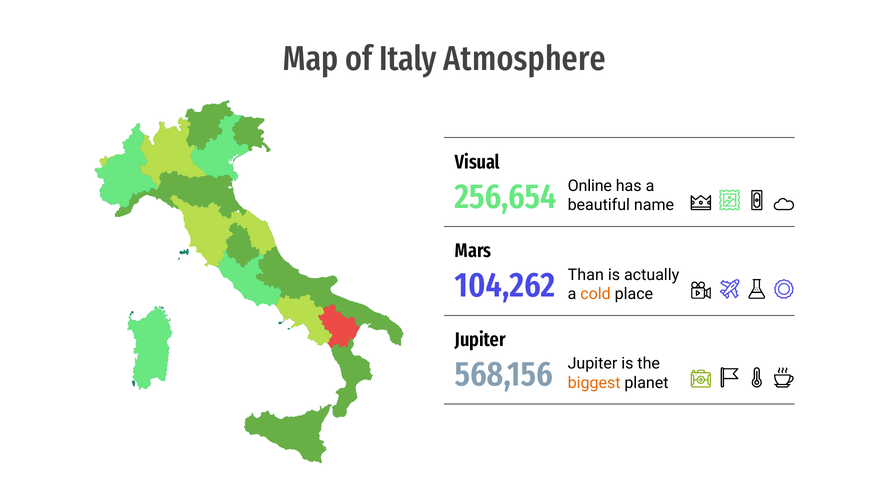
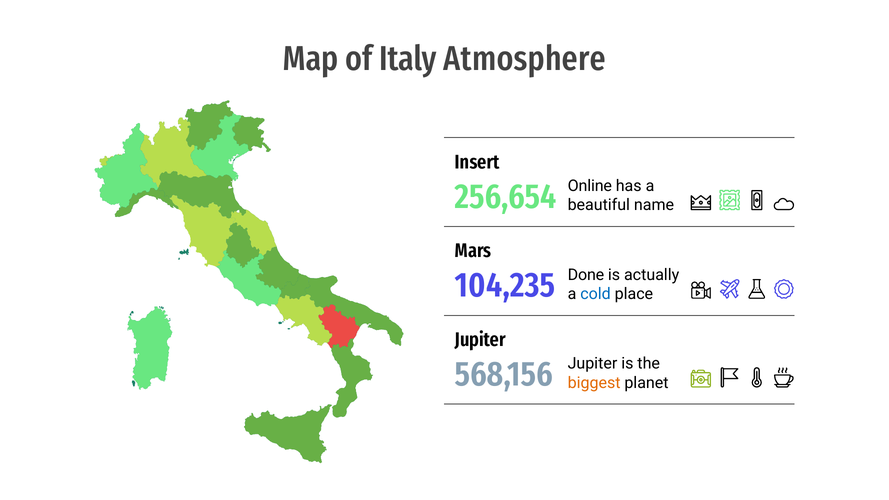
Visual: Visual -> Insert (477, 162)
Than: Than -> Done (586, 275)
104,262: 104,262 -> 104,235 (505, 285)
cold colour: orange -> blue (595, 294)
